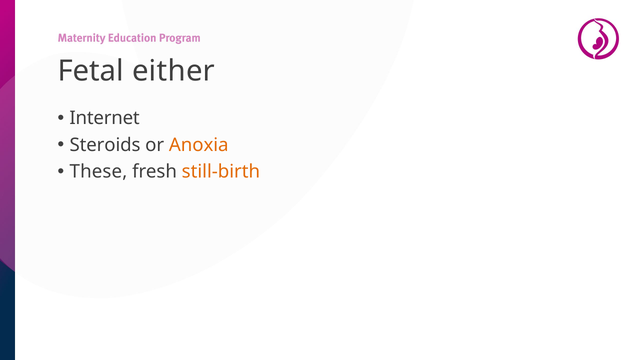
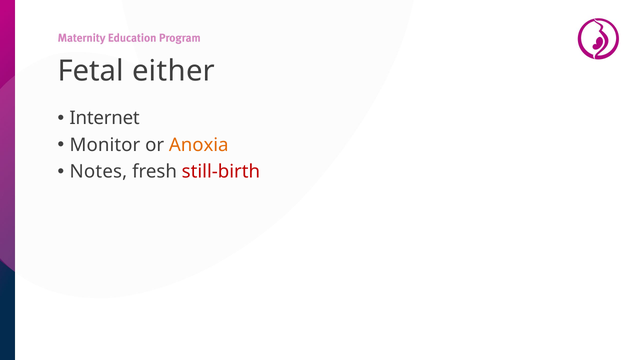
Steroids: Steroids -> Monitor (105, 145)
These: These -> Notes (98, 172)
still-birth colour: orange -> red (221, 172)
